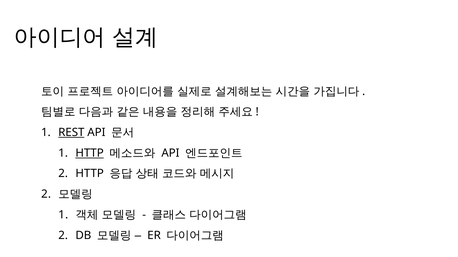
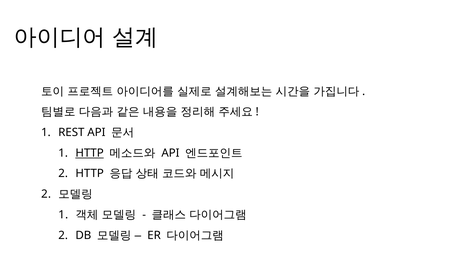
REST underline: present -> none (71, 133)
